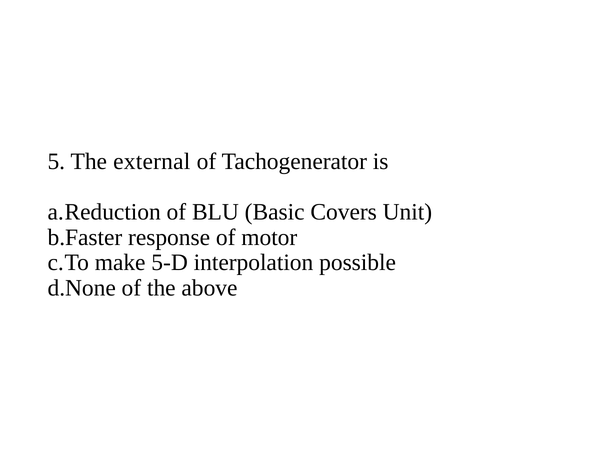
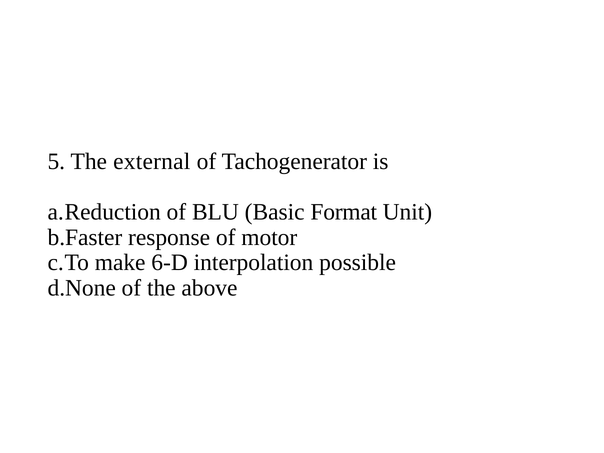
Covers: Covers -> Format (344, 212)
5-D: 5-D -> 6-D (170, 263)
